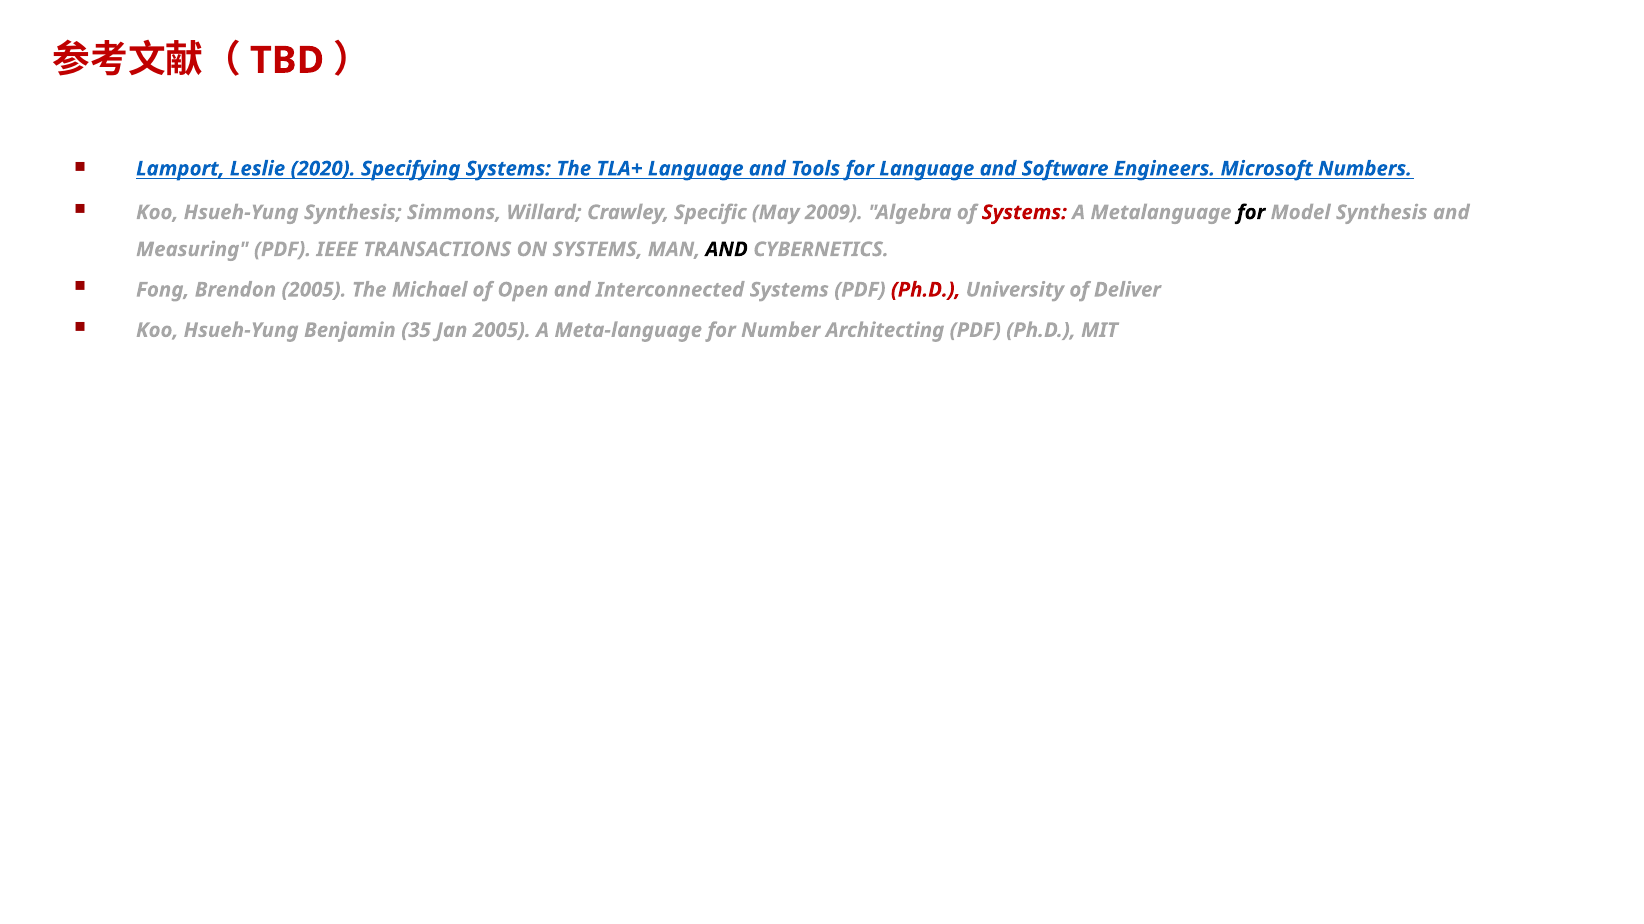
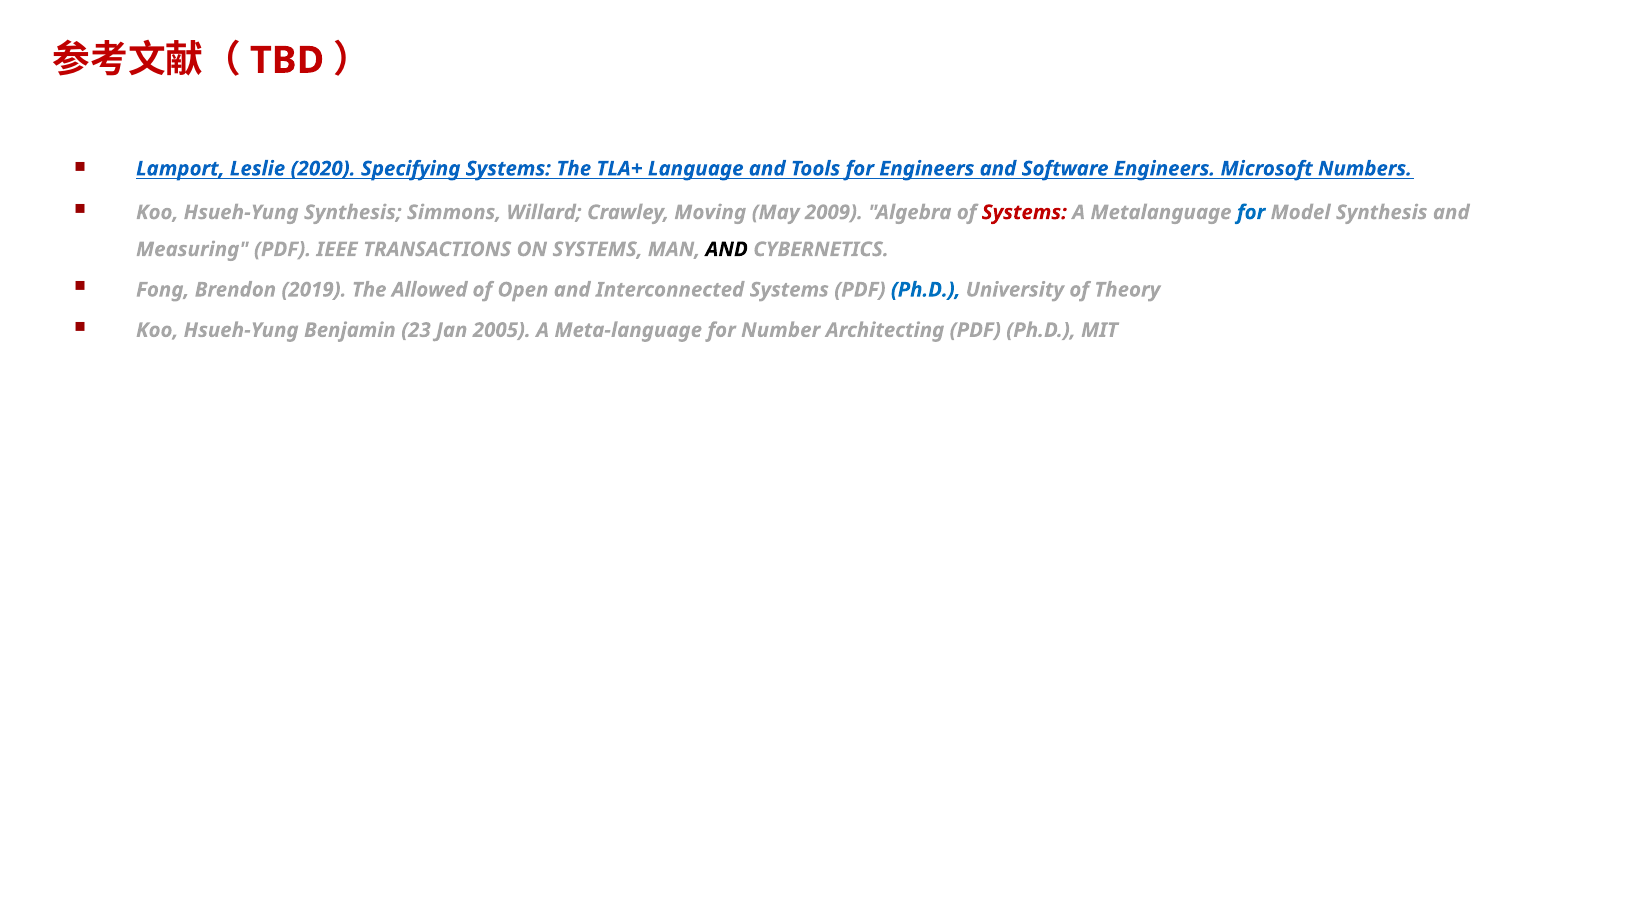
for Language: Language -> Engineers (927, 169)
Specific: Specific -> Moving (710, 213)
for colour: black -> blue (1251, 213)
Brendon 2005: 2005 -> 2019 (314, 290)
Michael: Michael -> Allowed (430, 290)
Ph.D colour: red -> blue (926, 290)
Deliver: Deliver -> Theory (1127, 290)
35: 35 -> 23 (416, 330)
